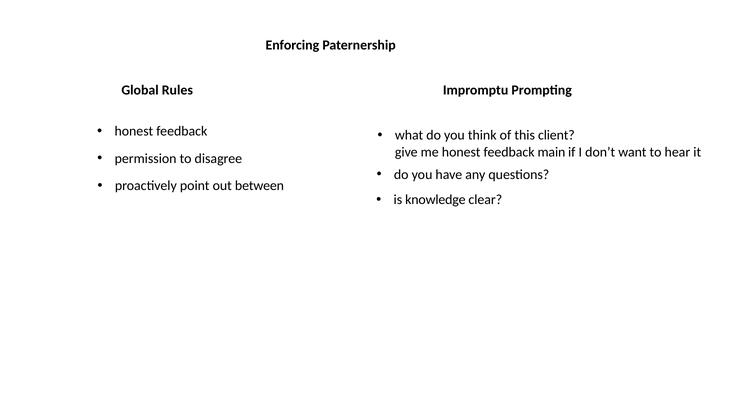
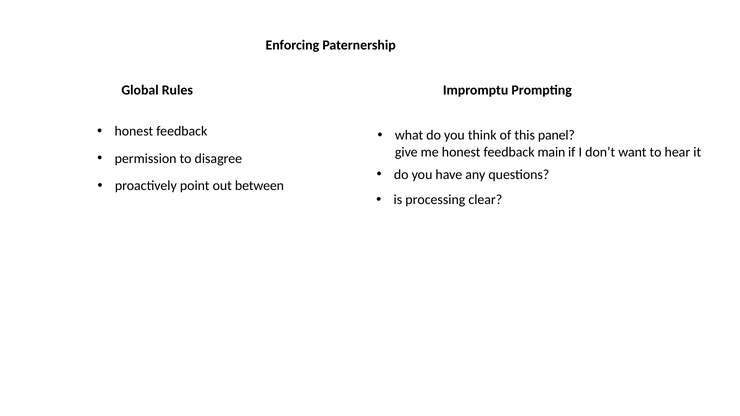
client: client -> panel (556, 135)
knowledge: knowledge -> processing (435, 200)
